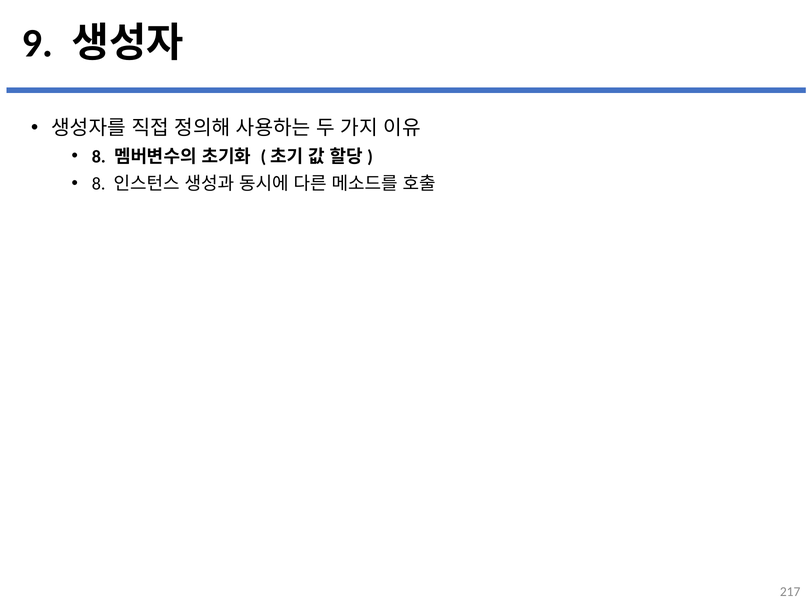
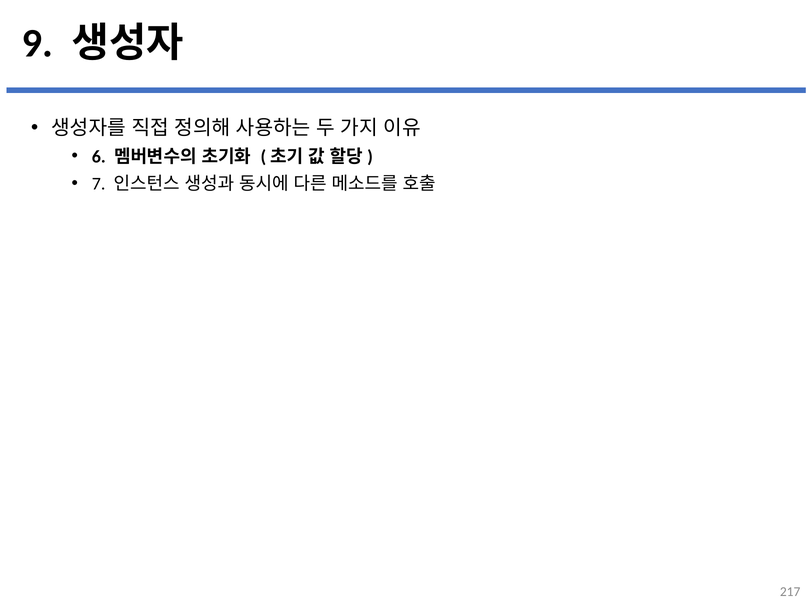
8: 8 -> 6 (99, 156)
8: 8 -> 7 (99, 184)
